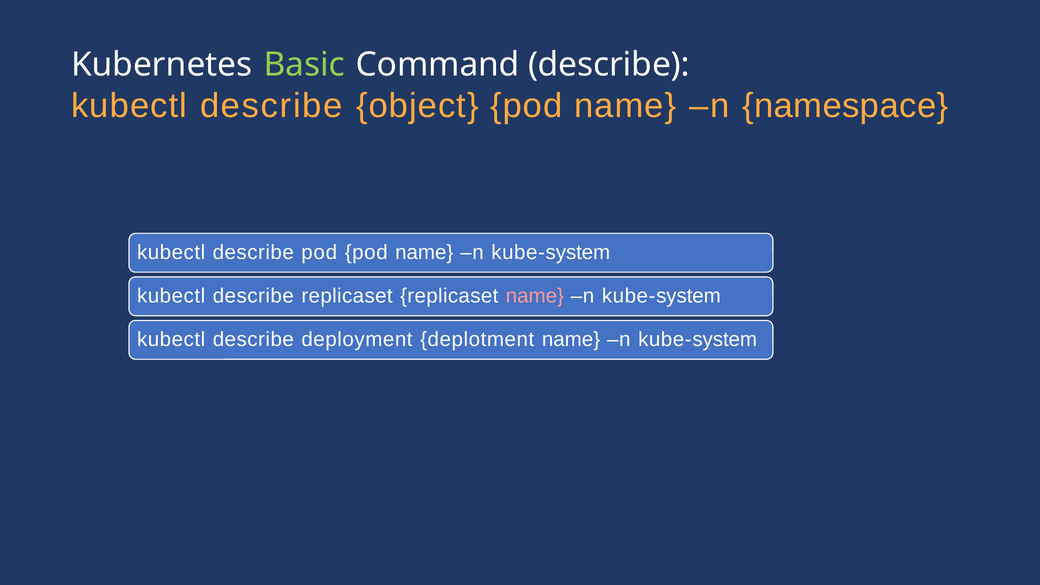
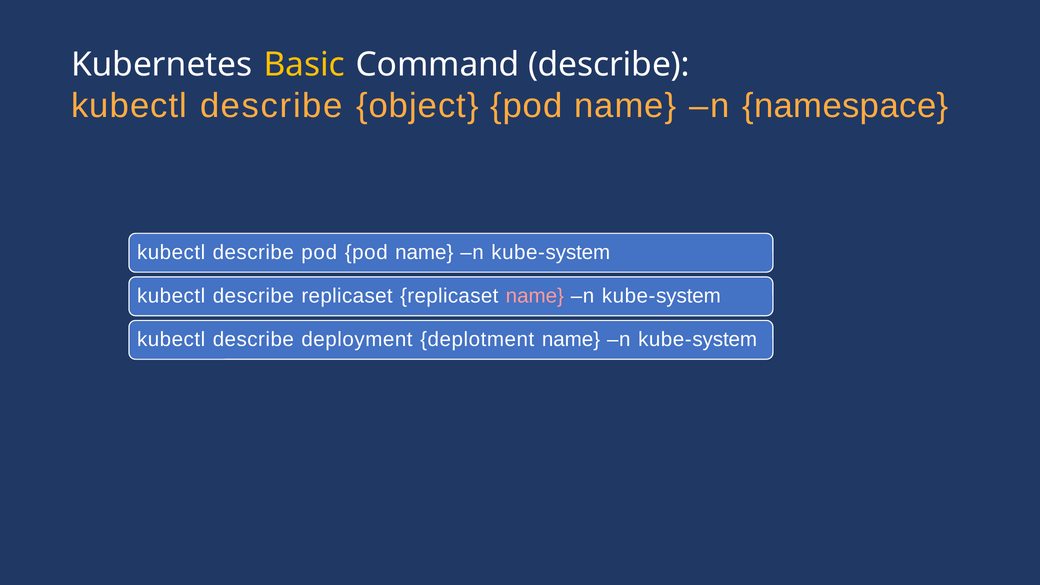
Basic colour: light green -> yellow (304, 65)
